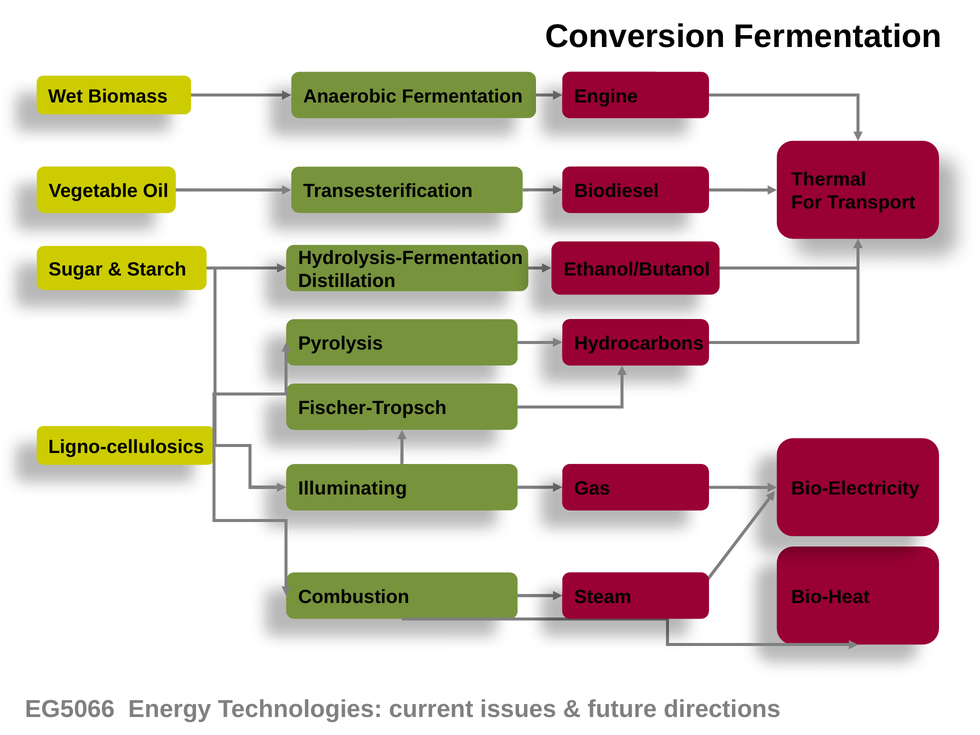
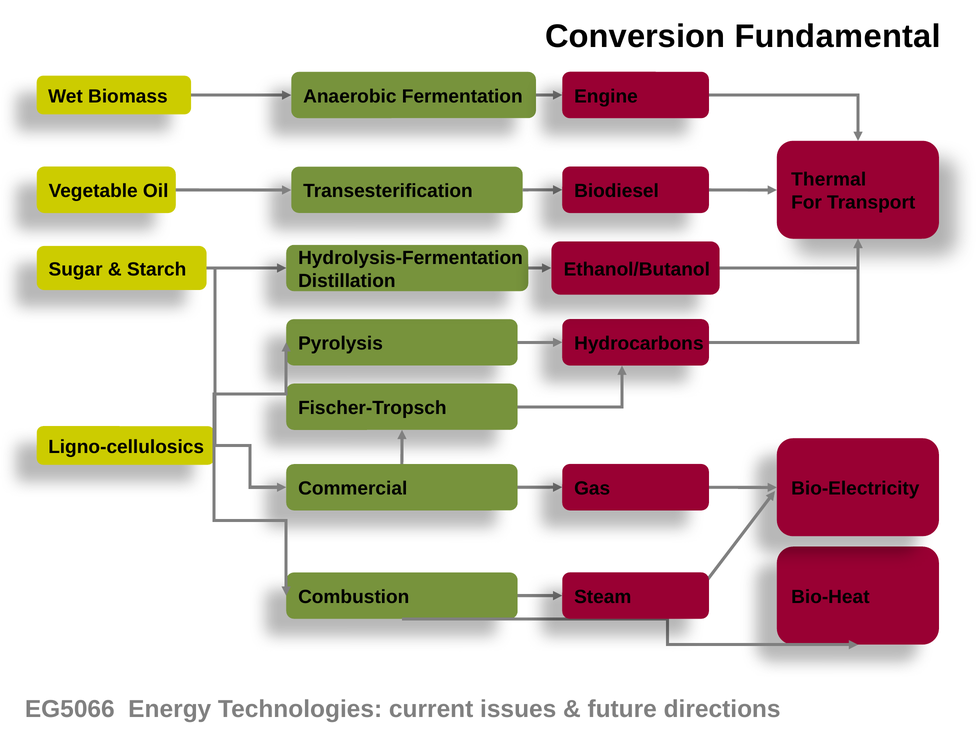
Conversion Fermentation: Fermentation -> Fundamental (838, 36)
Illuminating: Illuminating -> Commercial (353, 489)
